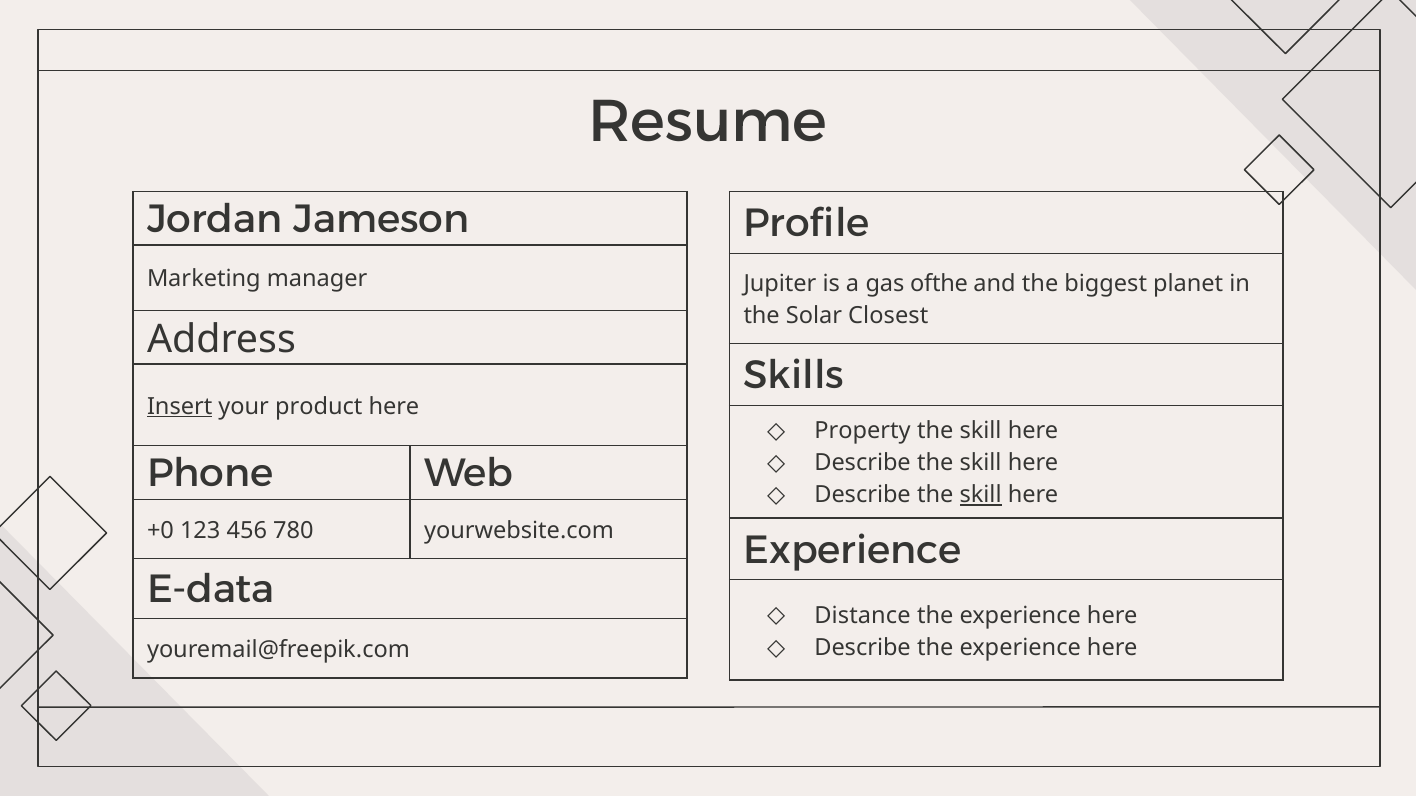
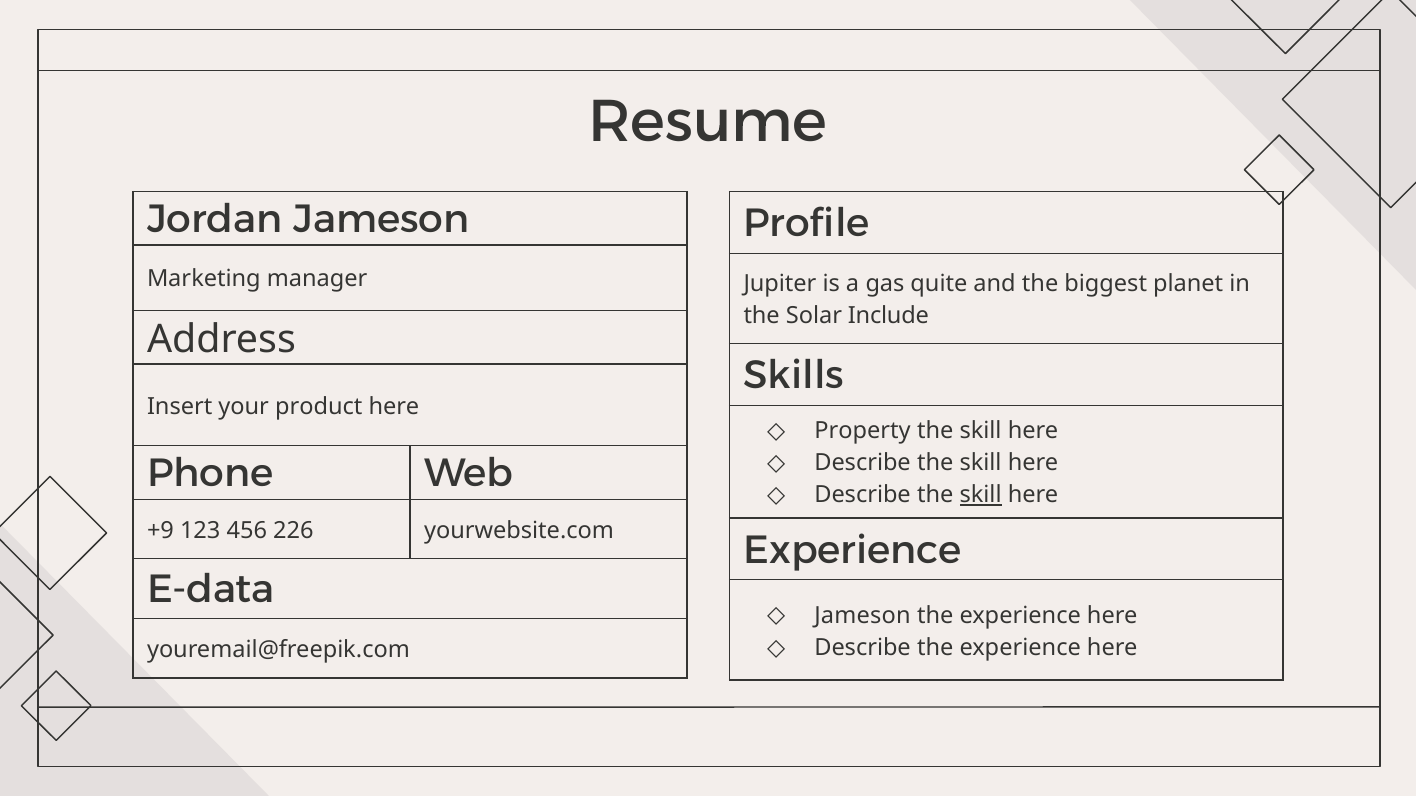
ofthe: ofthe -> quite (939, 284)
Closest: Closest -> Include (888, 316)
Insert underline: present -> none (180, 407)
+0: +0 -> +9 (160, 531)
780: 780 -> 226 (293, 531)
Distance: Distance -> Jameson (862, 616)
